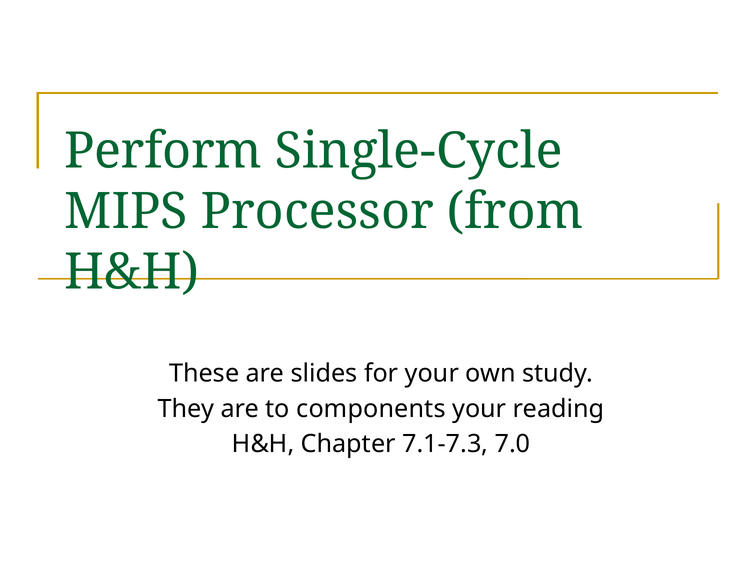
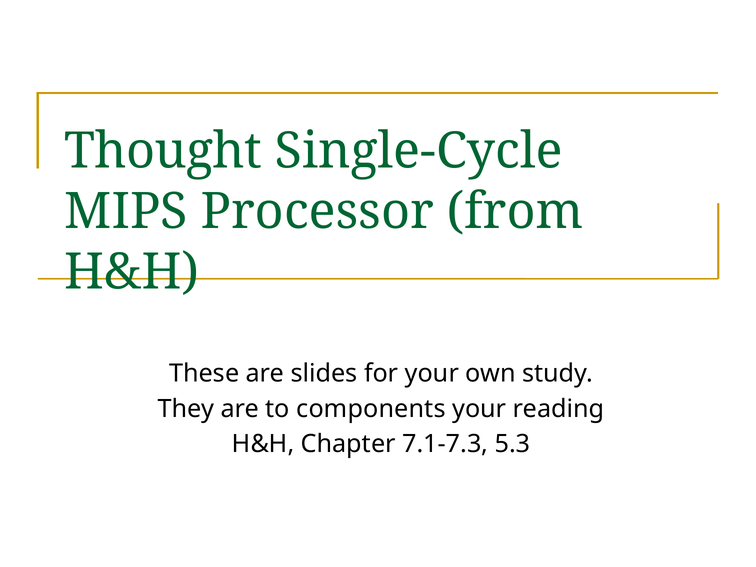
Perform: Perform -> Thought (163, 151)
7.0: 7.0 -> 5.3 (513, 444)
